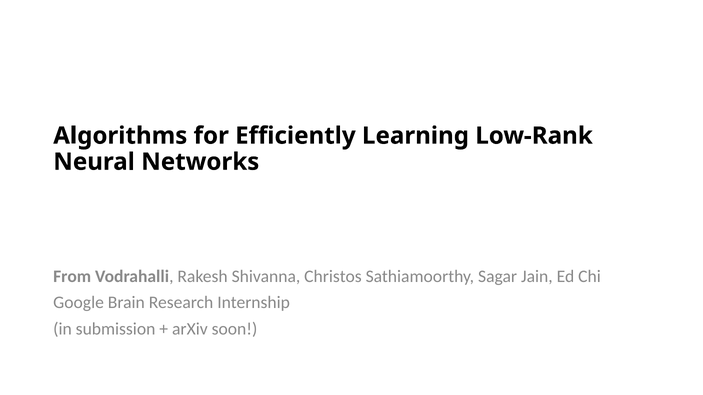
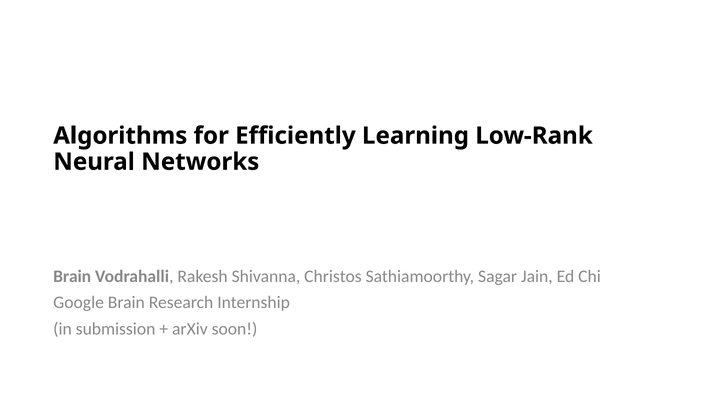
From: From -> Brain (72, 277)
